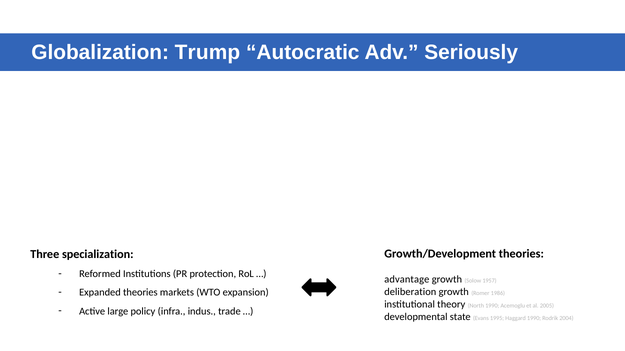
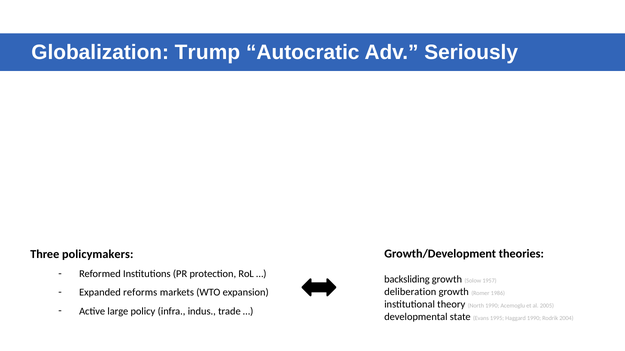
specialization: specialization -> policymakers (98, 254)
advantage: advantage -> backsliding (407, 280)
Expanded theories: theories -> reforms (140, 293)
